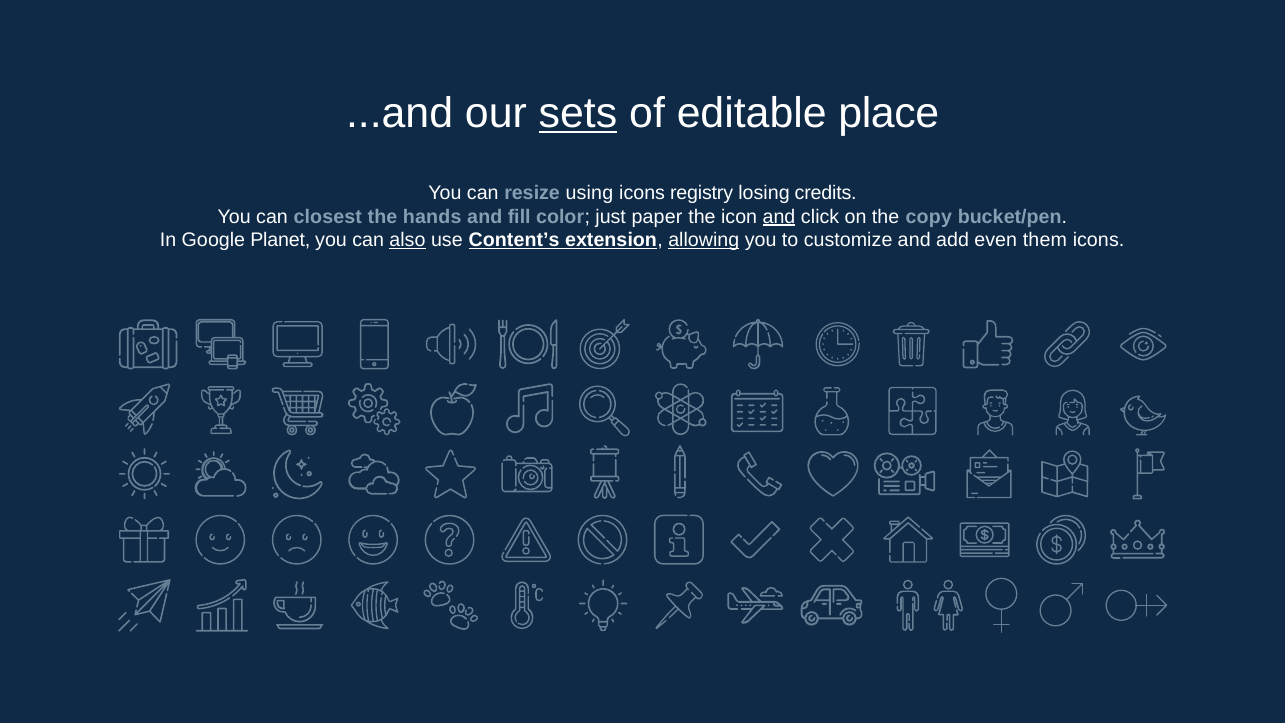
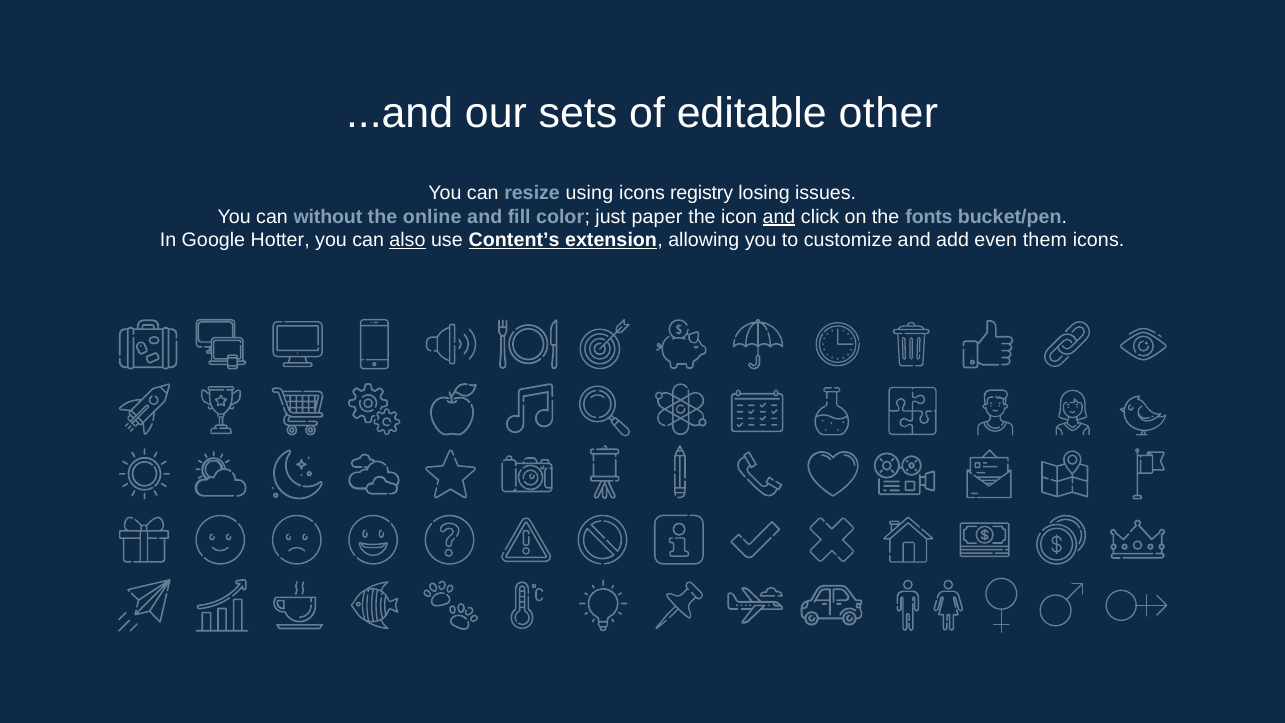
sets underline: present -> none (578, 113)
place: place -> other (888, 113)
credits: credits -> issues (826, 193)
closest: closest -> without (328, 217)
hands: hands -> online (432, 217)
copy: copy -> fonts (929, 217)
Planet: Planet -> Hotter (280, 240)
allowing underline: present -> none (704, 240)
